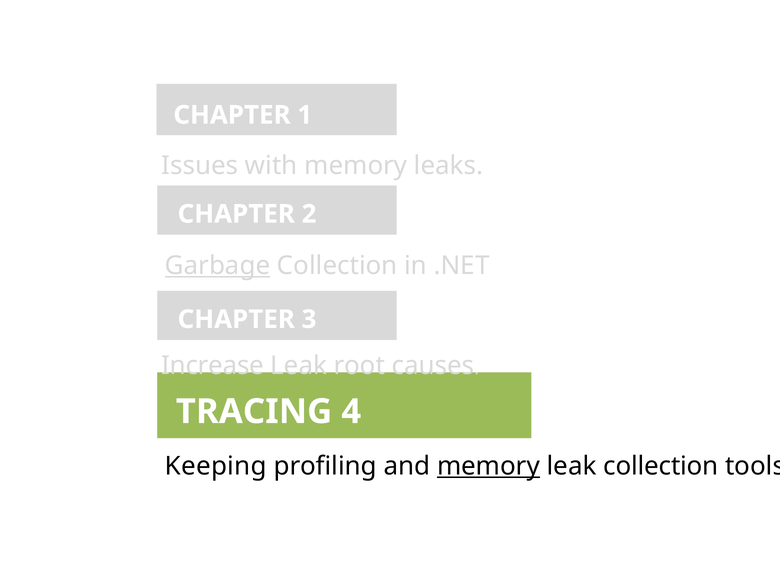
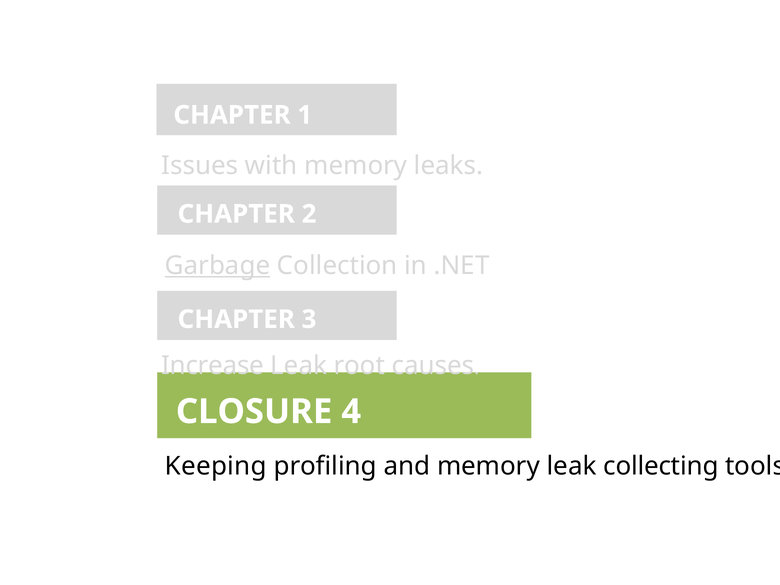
TRACING: TRACING -> CLOSURE (254, 412)
memory underline: present -> none (488, 466)
leak collection: collection -> collecting (661, 466)
